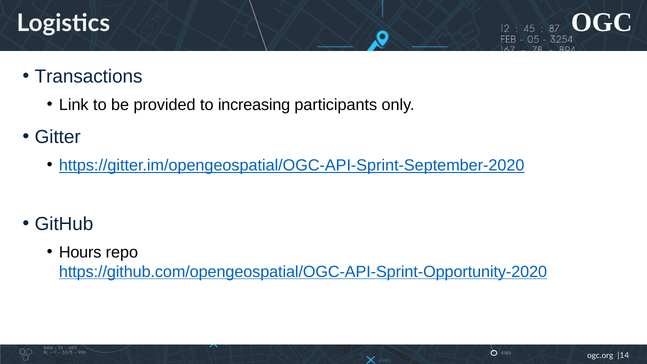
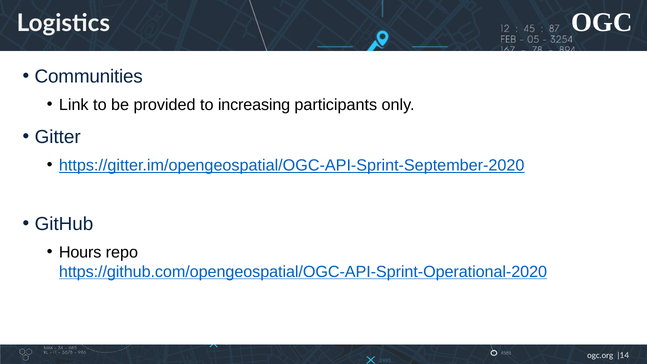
Transactions: Transactions -> Communities (89, 77)
https://github.com/opengeospatial/OGC-API-Sprint-Opportunity-2020: https://github.com/opengeospatial/OGC-API-Sprint-Opportunity-2020 -> https://github.com/opengeospatial/OGC-API-Sprint-Operational-2020 (303, 272)
